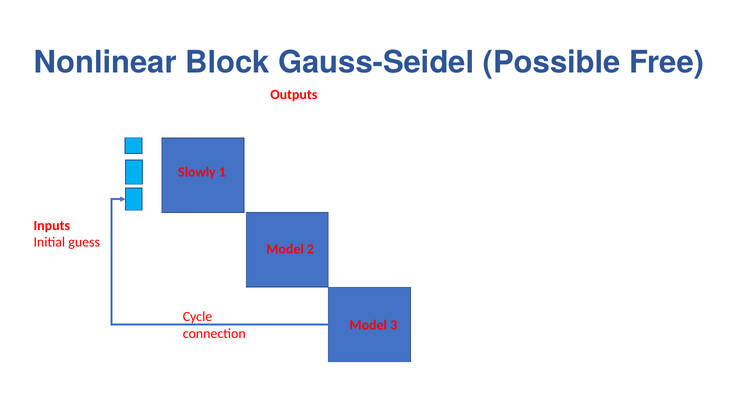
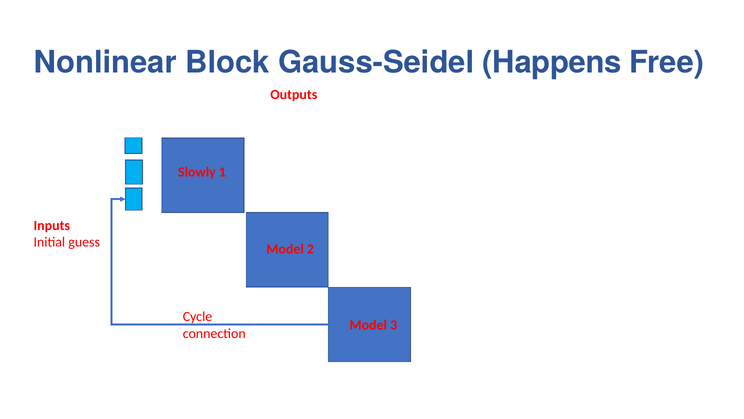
Possible: Possible -> Happens (552, 63)
